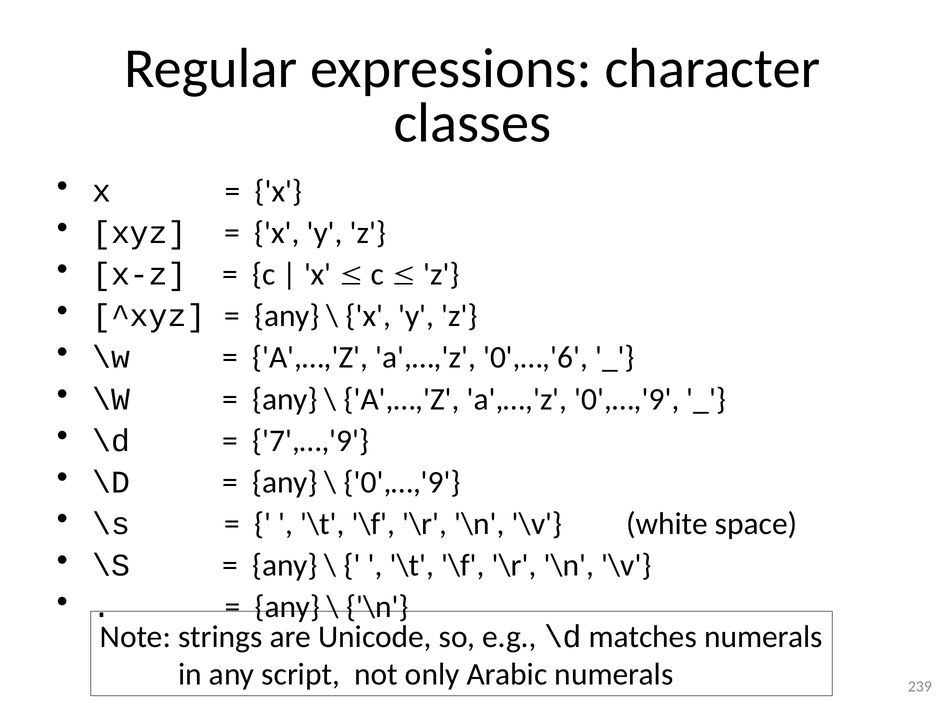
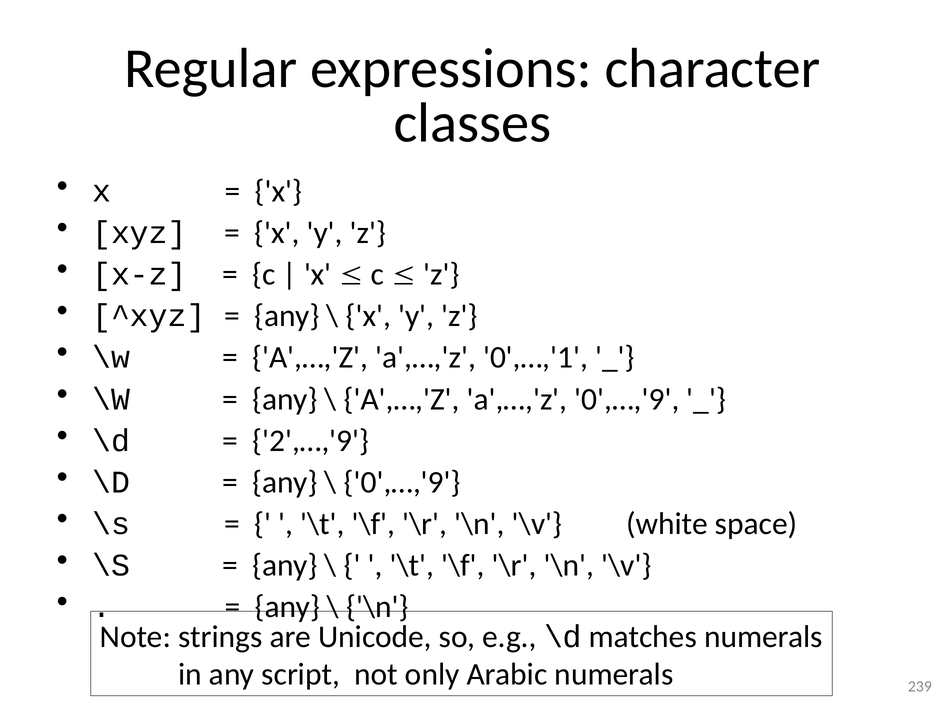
0',…,'6: 0',…,'6 -> 0',…,'1 (536, 357)
7',…,'9: 7',…,'9 -> 2',…,'9 (311, 441)
